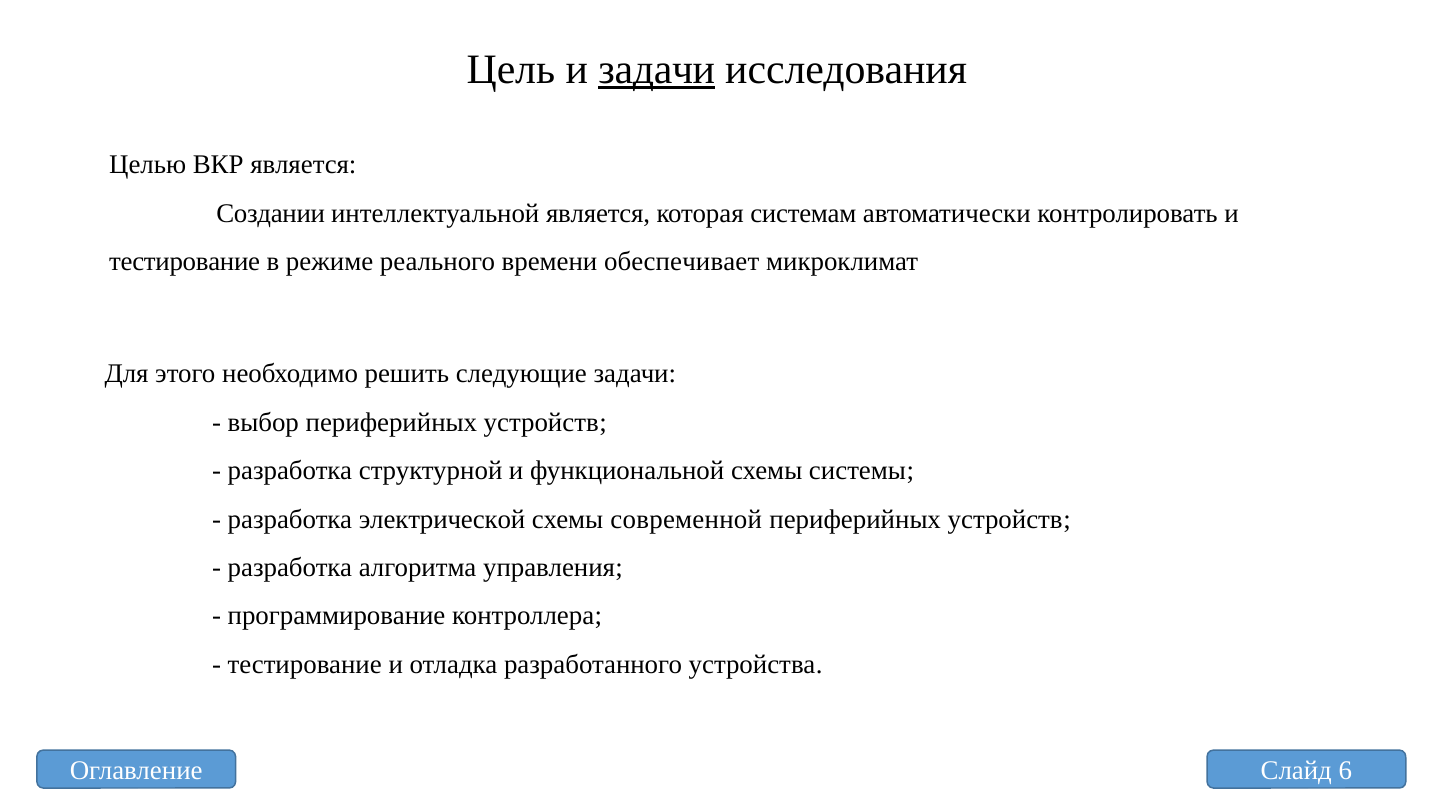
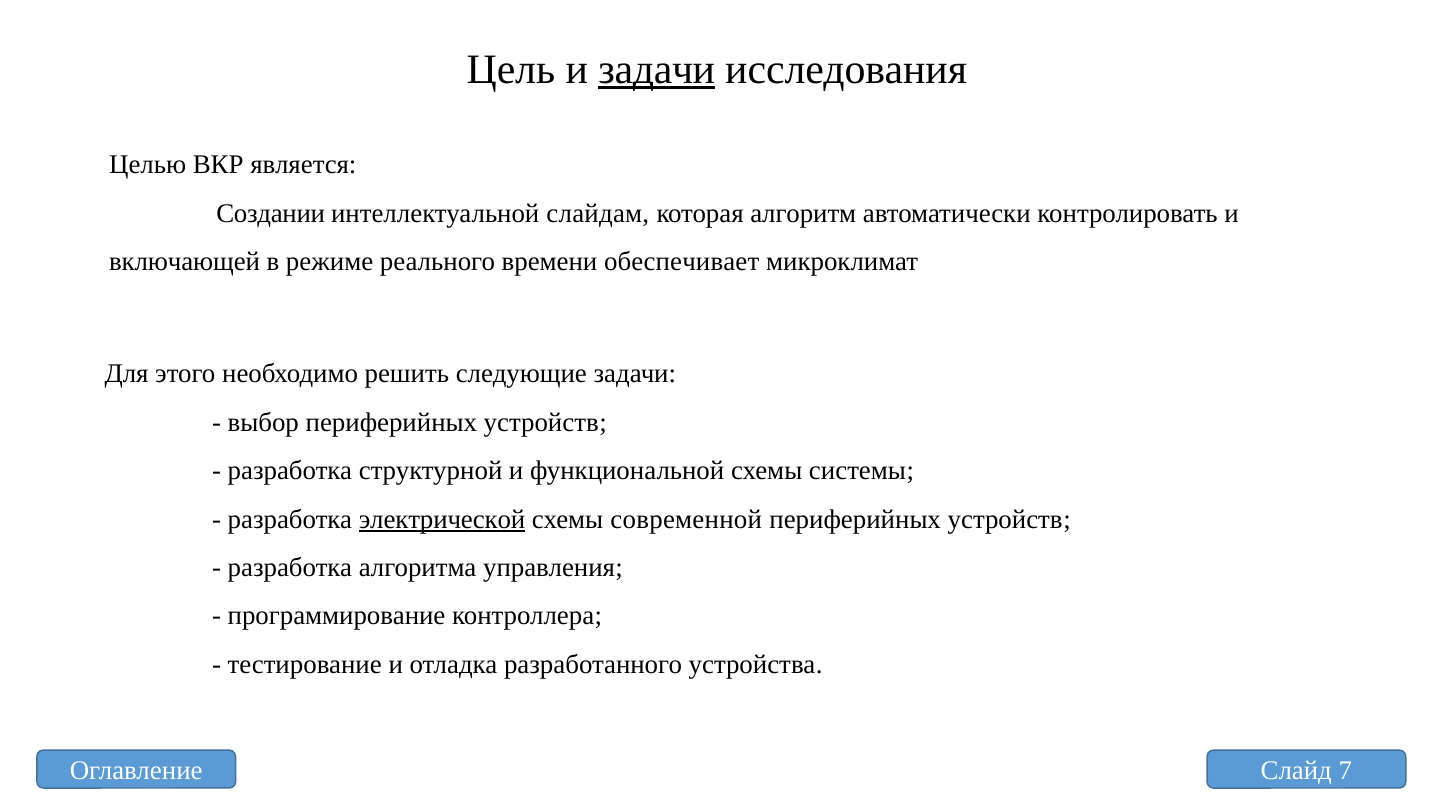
интеллектуальной является: является -> слайдам (598, 213)
системам: системам -> алгоритм (803, 213)
тестирование: тестирование -> включающей (185, 262)
электрической underline: none -> present (442, 519)
6: 6 -> 7 (1345, 771)
